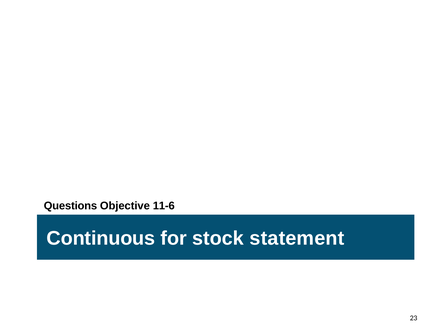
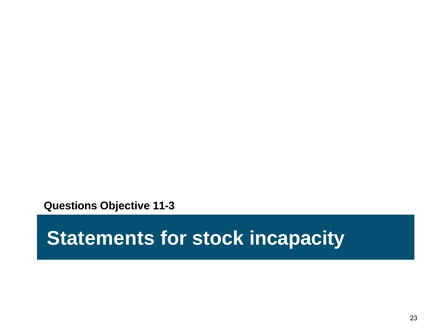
11-6: 11-6 -> 11-3 (164, 206)
Continuous: Continuous -> Statements (101, 238)
statement: statement -> incapacity (297, 238)
